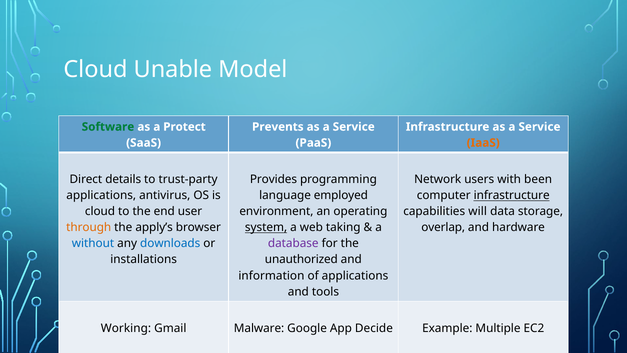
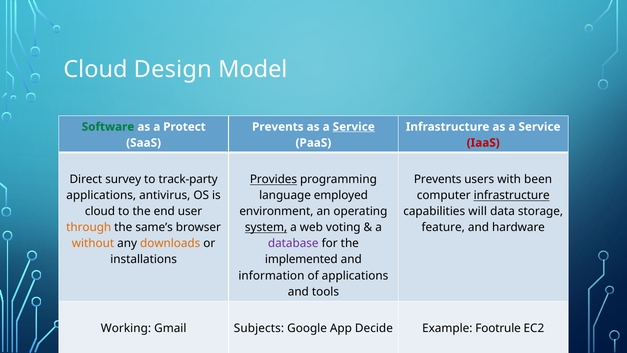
Unable: Unable -> Design (173, 70)
Service underline: none -> present (354, 127)
IaaS colour: orange -> red (483, 143)
details: details -> survey (123, 179)
trust-party: trust-party -> track-party (188, 179)
Provides underline: none -> present (273, 179)
Network: Network -> Prevents (438, 179)
apply’s: apply’s -> same’s (154, 227)
taking: taking -> voting (343, 227)
overlap: overlap -> feature (443, 227)
without colour: blue -> orange (93, 243)
downloads colour: blue -> orange (170, 243)
unauthorized: unauthorized -> implemented (301, 259)
Malware: Malware -> Subjects (259, 328)
Multiple: Multiple -> Footrule (498, 328)
